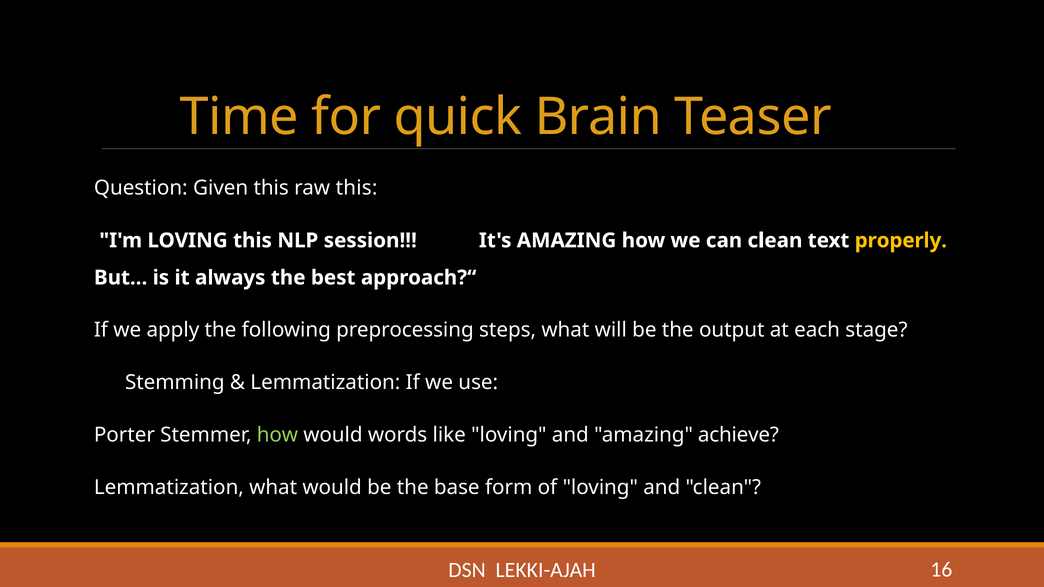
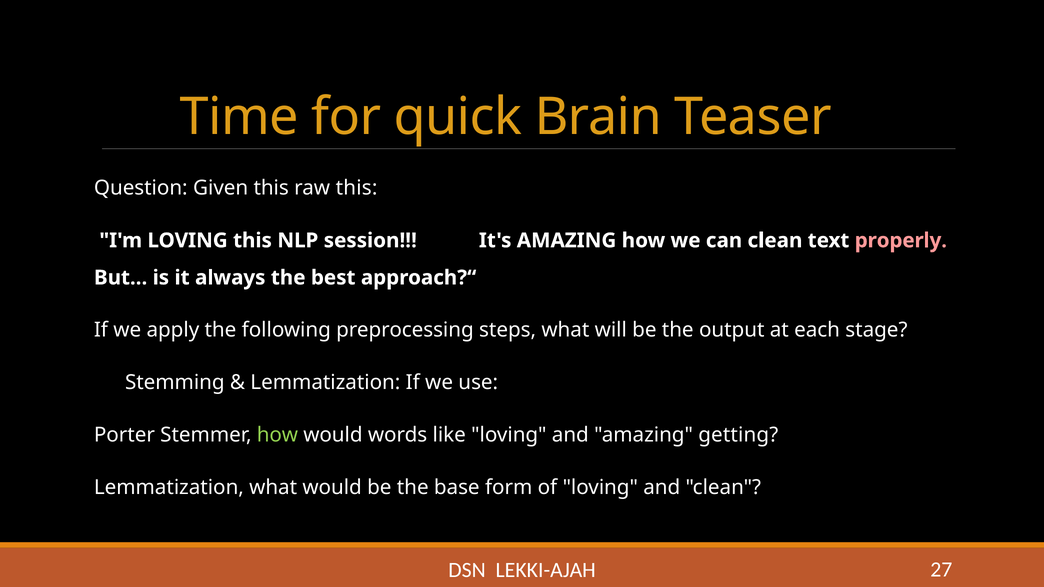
properly colour: yellow -> pink (901, 241)
achieve: achieve -> getting (738, 435)
16: 16 -> 27 (941, 570)
